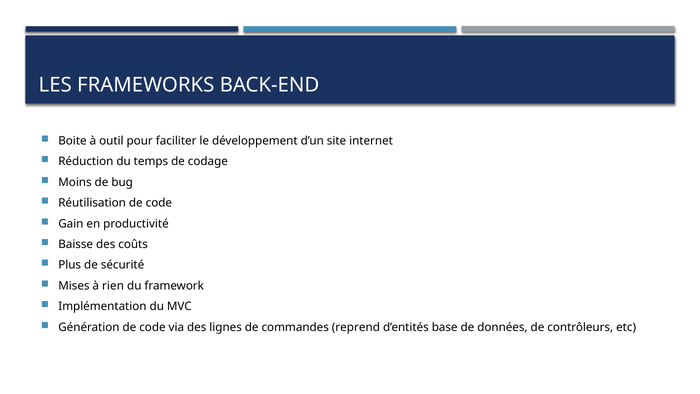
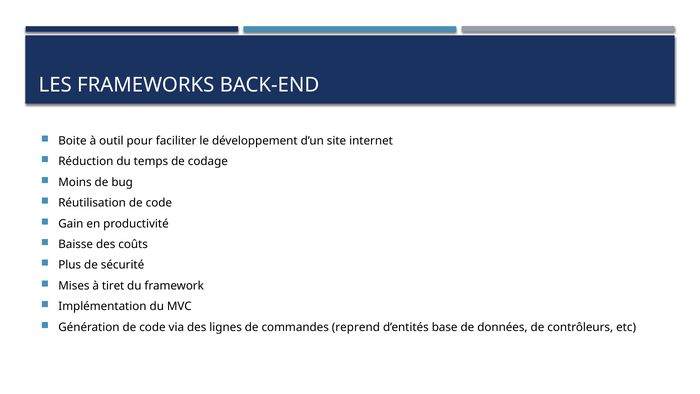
rien: rien -> tiret (113, 286)
